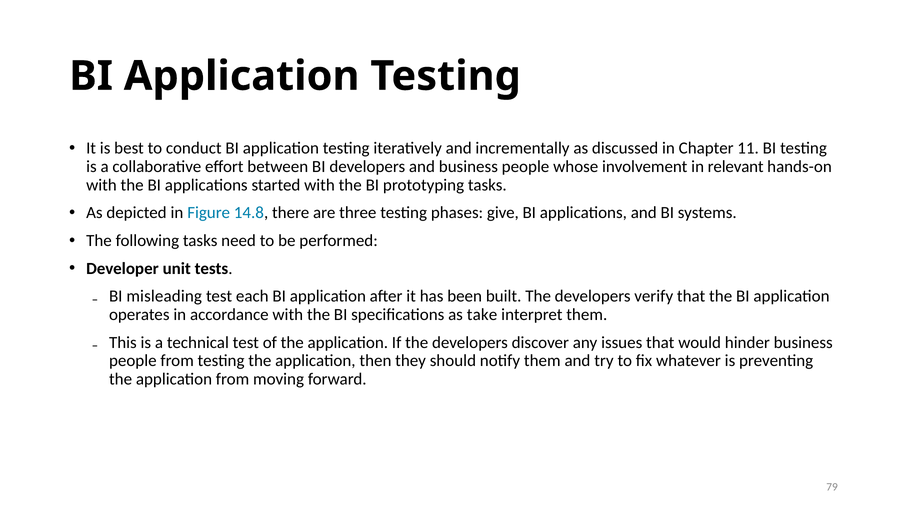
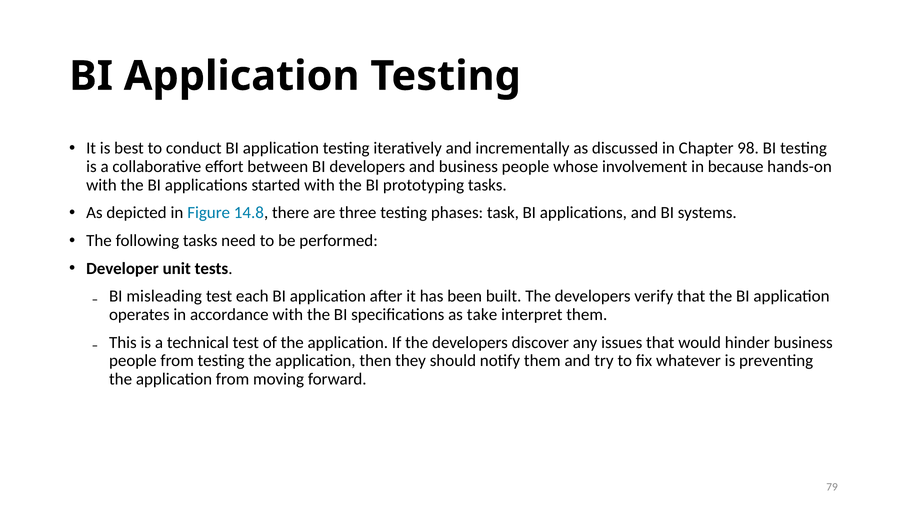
11: 11 -> 98 (748, 148)
relevant: relevant -> because (736, 167)
give: give -> task (503, 213)
